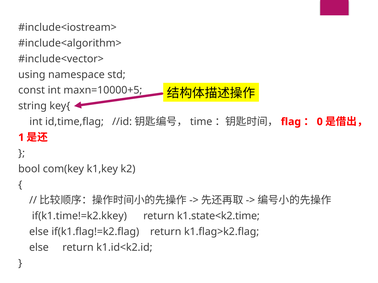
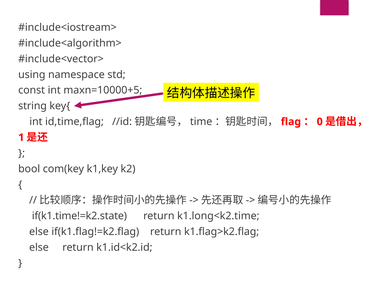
if(k1.time!=k2.kkey: if(k1.time!=k2.kkey -> if(k1.time!=k2.state (79, 216)
k1.state<k2.time: k1.state<k2.time -> k1.long<k2.time (218, 216)
